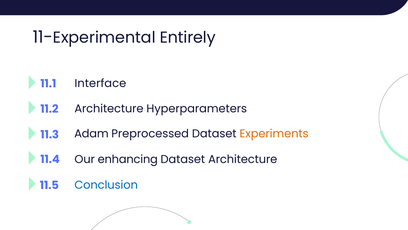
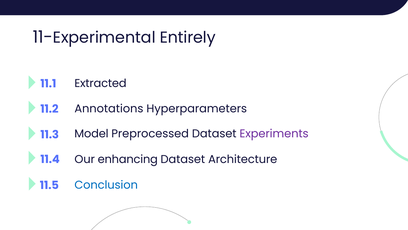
Interface: Interface -> Extracted (100, 83)
11.2 Architecture: Architecture -> Annotations (109, 108)
Adam: Adam -> Model (91, 134)
Experiments colour: orange -> purple (274, 134)
